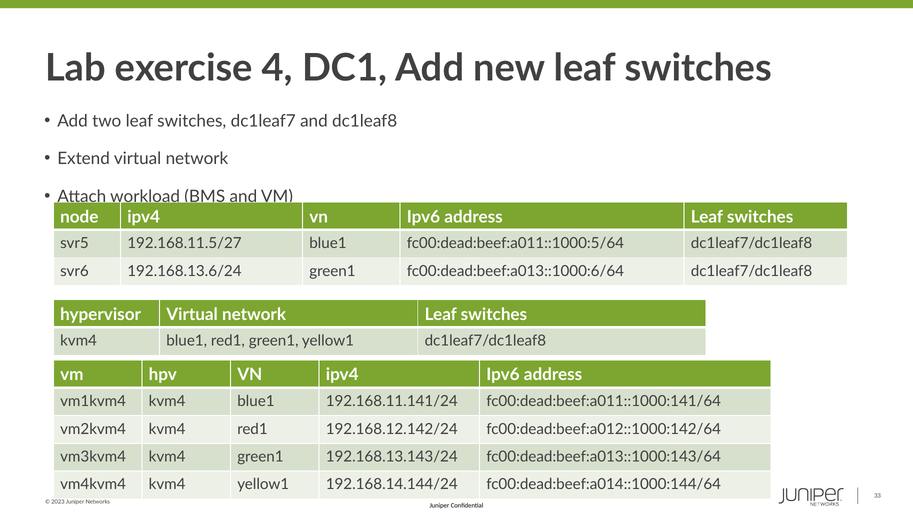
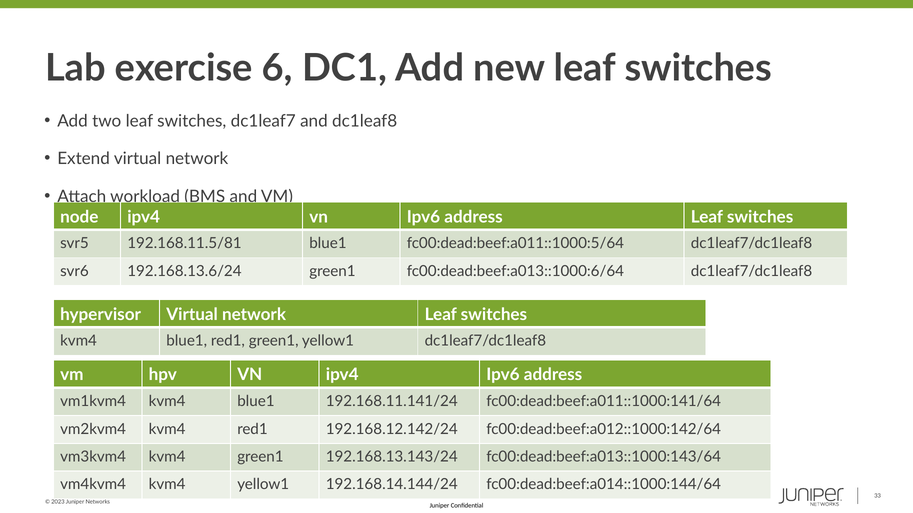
4: 4 -> 6 (277, 68)
192.168.11.5/27: 192.168.11.5/27 -> 192.168.11.5/81 (184, 244)
